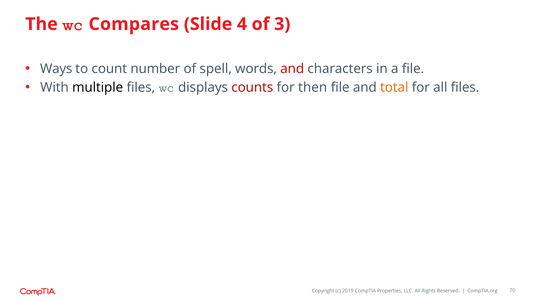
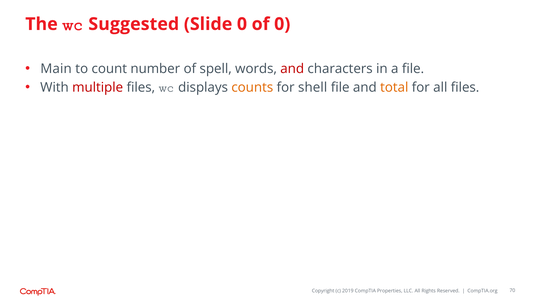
Compares: Compares -> Suggested (134, 24)
Slide 4: 4 -> 0 (242, 24)
of 3: 3 -> 0 (282, 24)
Ways: Ways -> Main (56, 69)
multiple colour: black -> red (98, 87)
counts colour: red -> orange (252, 87)
then: then -> shell (313, 87)
